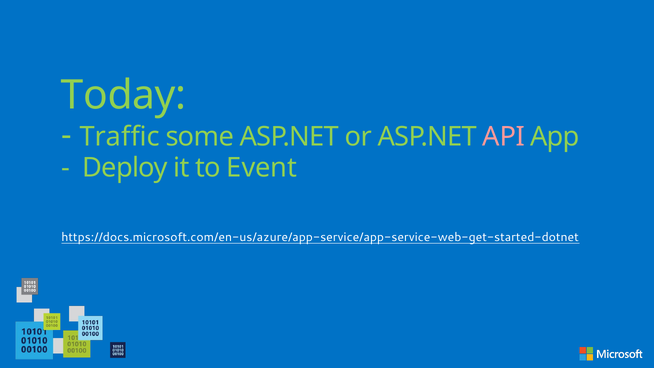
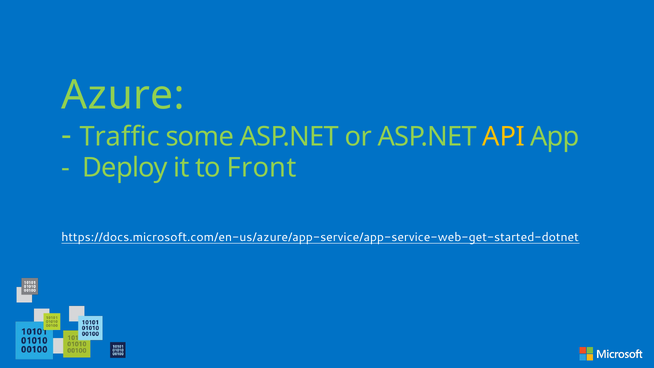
Today: Today -> Azure (123, 95)
API colour: pink -> yellow (504, 137)
Event: Event -> Front (262, 168)
